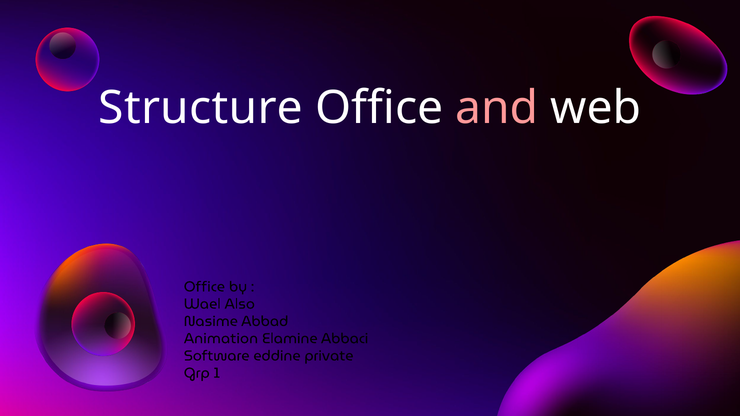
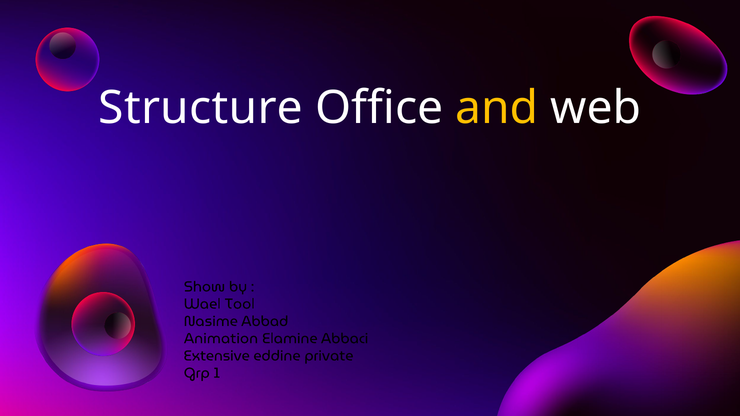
and colour: pink -> yellow (497, 108)
Office: Office -> Show (204, 287)
Also: Also -> Tool (240, 304)
Software: Software -> Extensive (217, 356)
